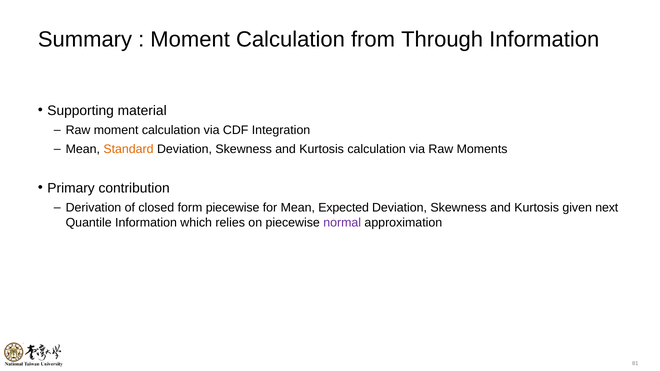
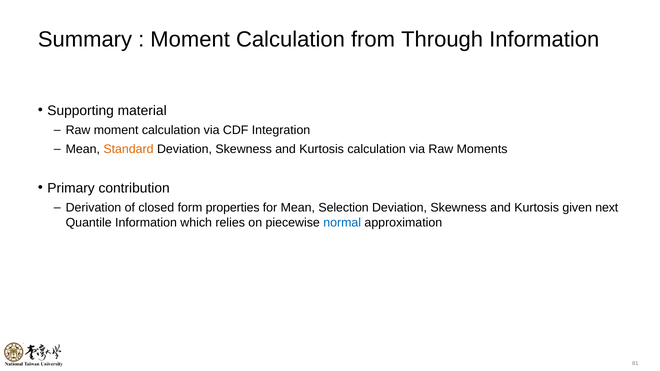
form piecewise: piecewise -> properties (233, 208)
Expected: Expected -> Selection (344, 208)
normal colour: purple -> blue (342, 223)
